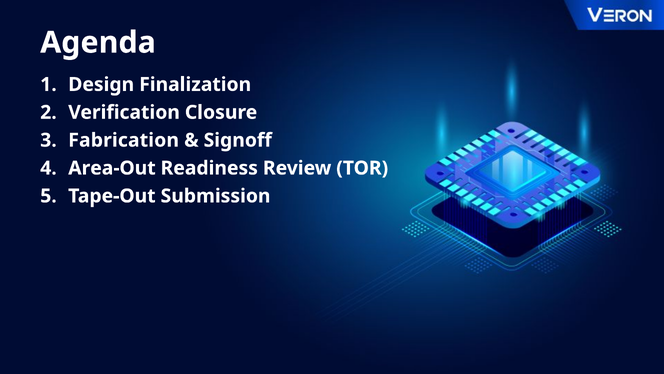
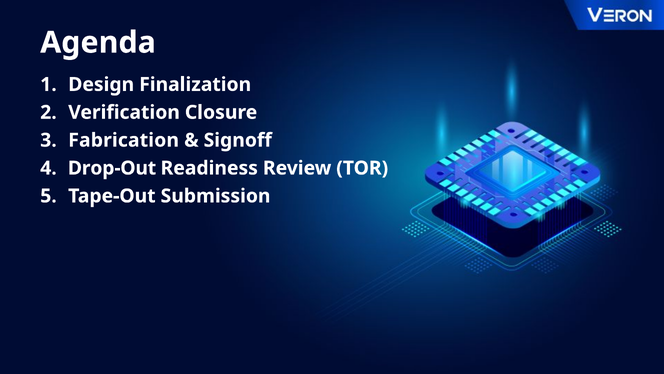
Area-Out: Area-Out -> Drop-Out (112, 168)
